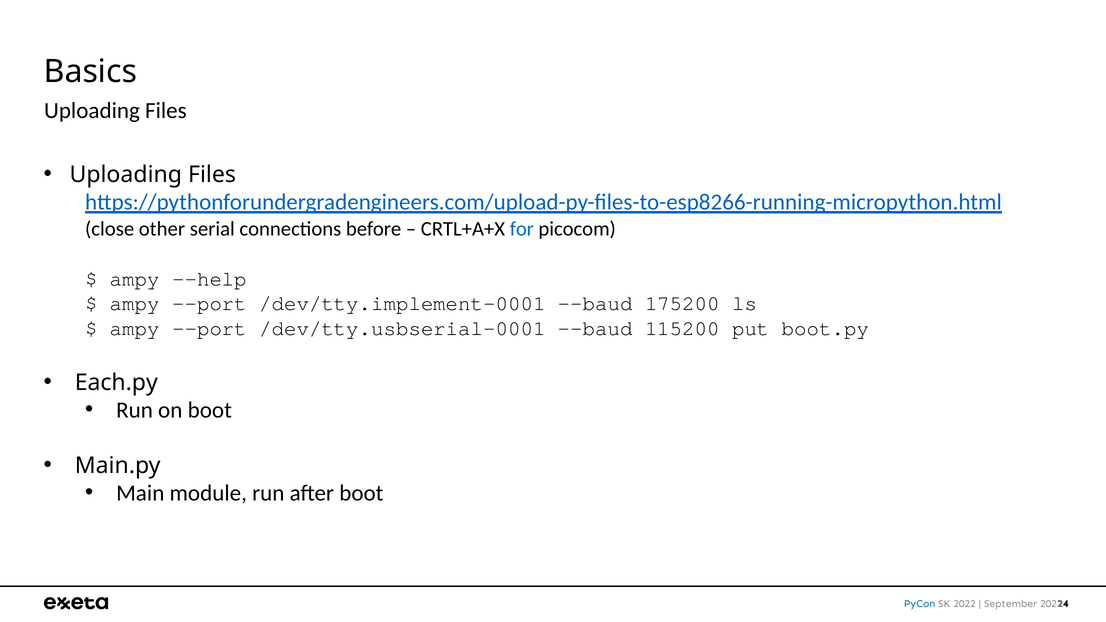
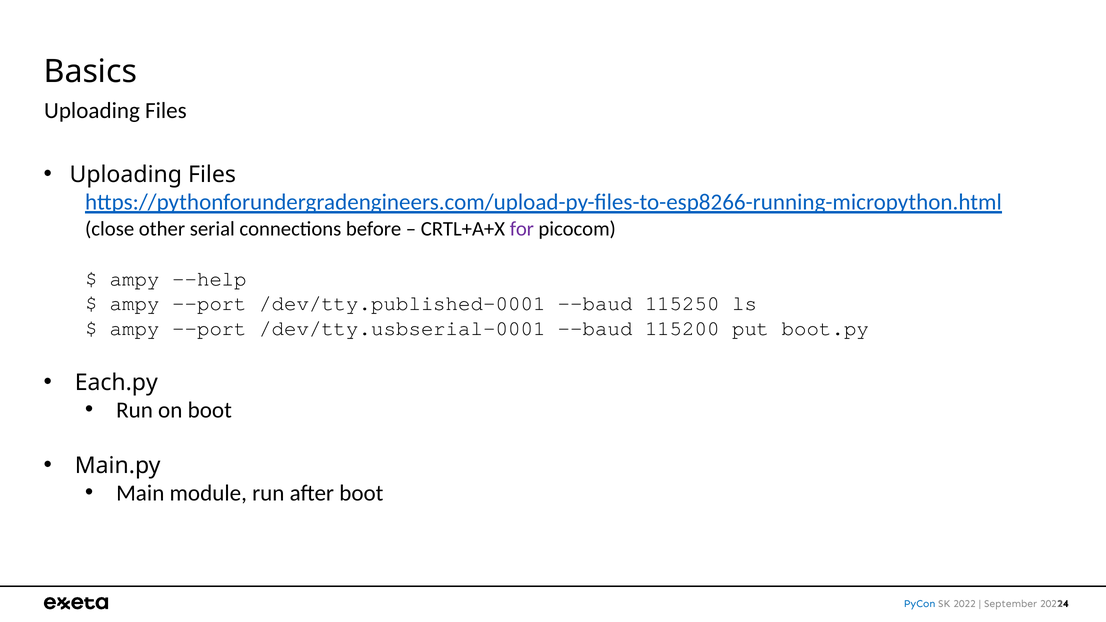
for colour: blue -> purple (522, 229)
/dev/tty.implement-0001: /dev/tty.implement-0001 -> /dev/tty.published-0001 (402, 304)
175200: 175200 -> 115250 (682, 304)
